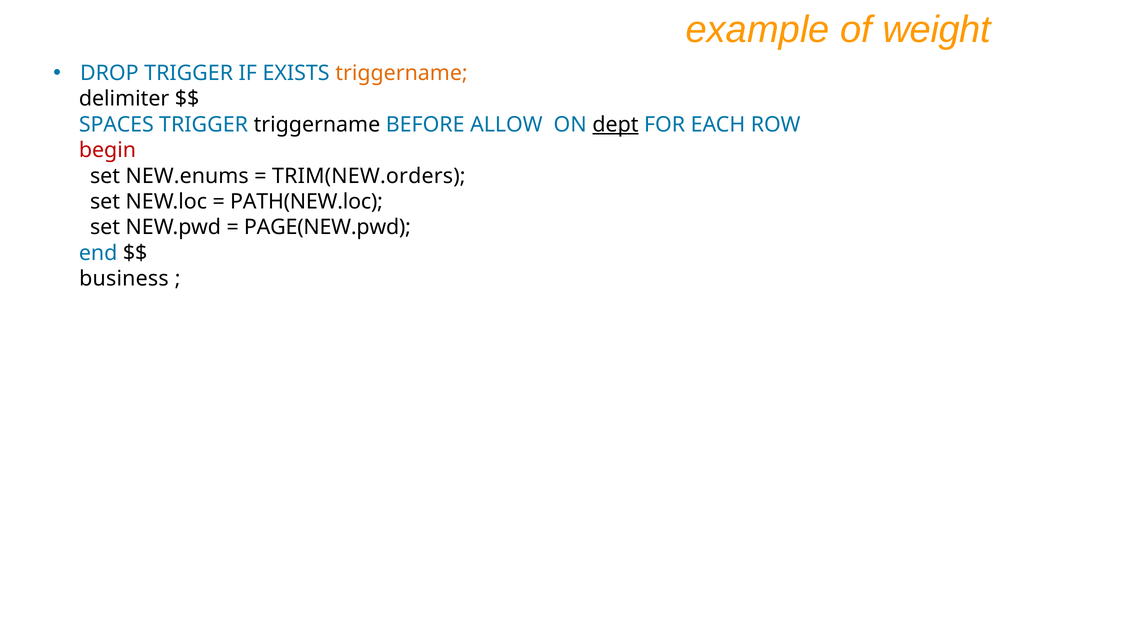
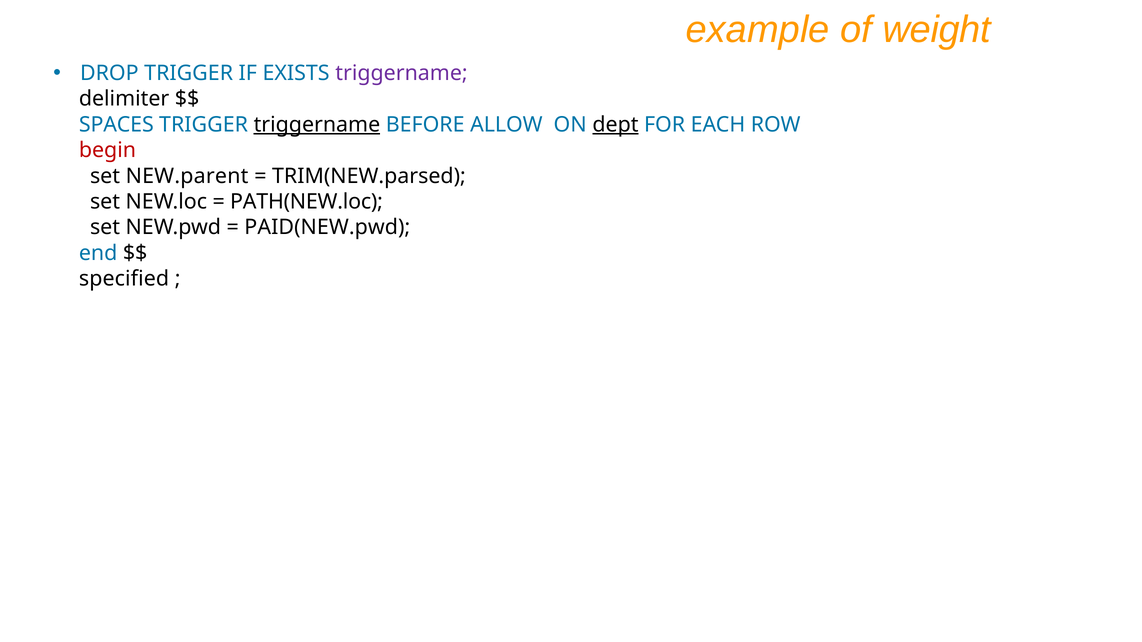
triggername colour: orange -> purple (402, 73)
triggername underline: none -> present (317, 125)
NEW.enums: NEW.enums -> NEW.parent (187, 176)
TRIM(NEW.orders: TRIM(NEW.orders -> TRIM(NEW.parsed (369, 176)
PAGE(NEW.pwd: PAGE(NEW.pwd -> PAID(NEW.pwd (327, 227)
business: business -> specified (124, 279)
